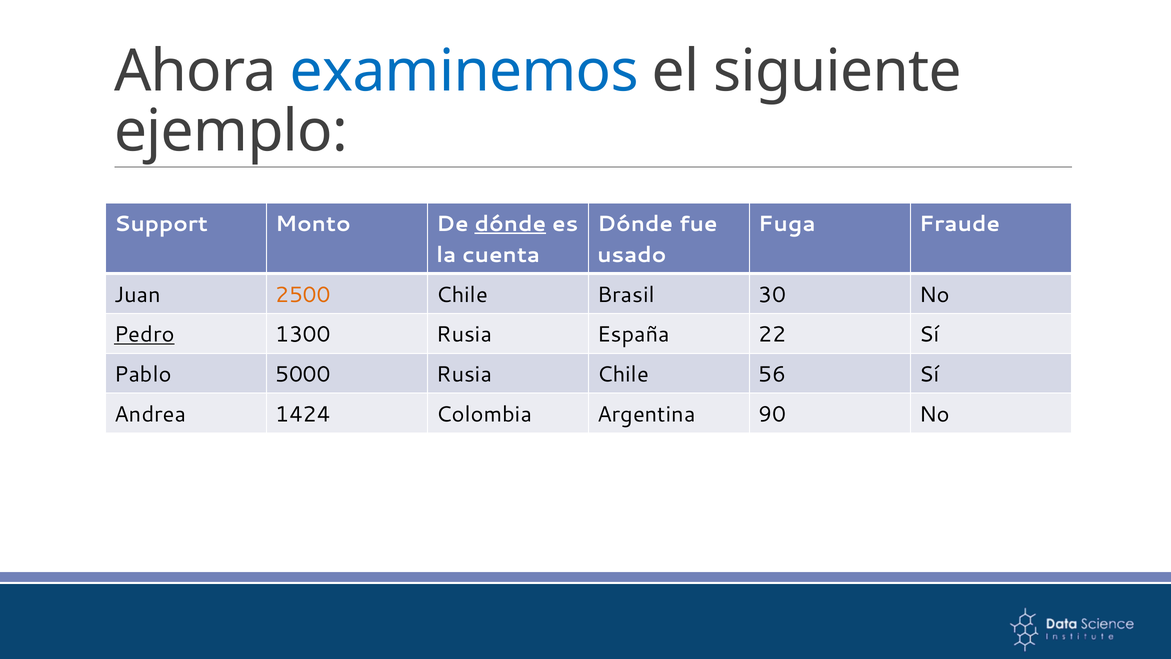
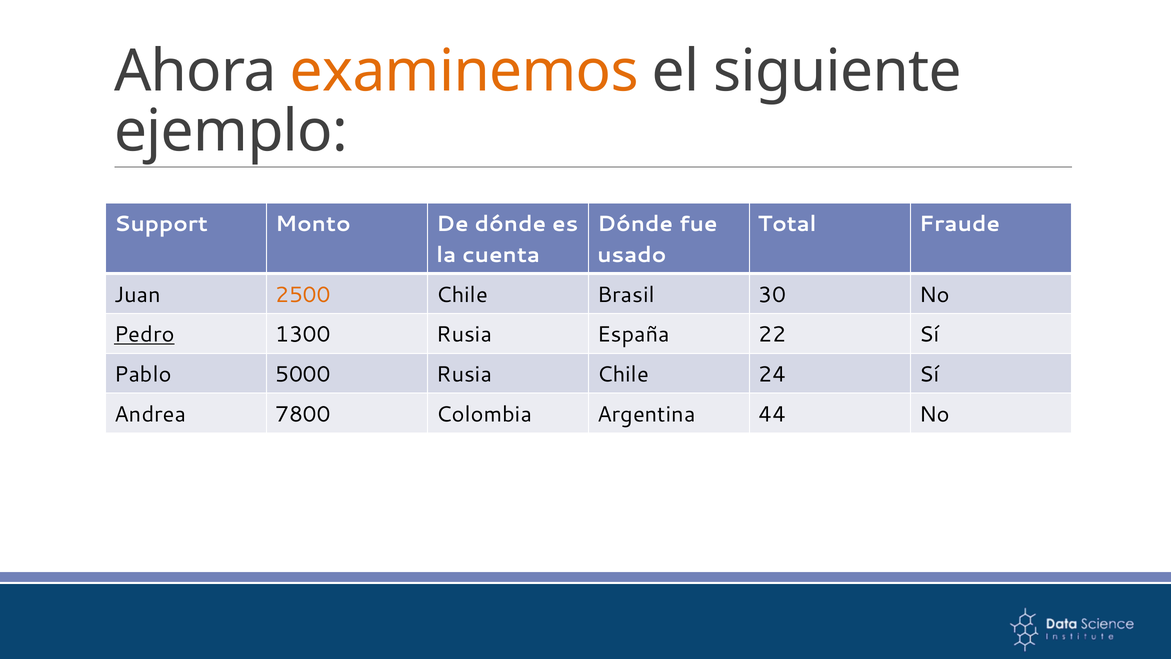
examinemos colour: blue -> orange (464, 71)
dónde underline: present -> none (510, 224)
Fuga: Fuga -> Total (787, 224)
56: 56 -> 24 (772, 374)
1424: 1424 -> 7800 (303, 414)
90: 90 -> 44 (772, 414)
